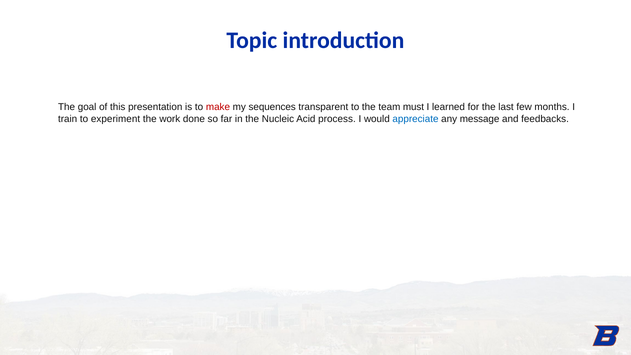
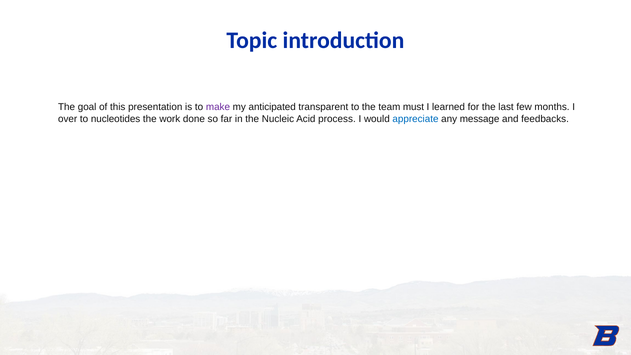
make colour: red -> purple (218, 107)
sequences: sequences -> anticipated (272, 107)
train: train -> over (68, 119)
experiment: experiment -> nucleotides (116, 119)
